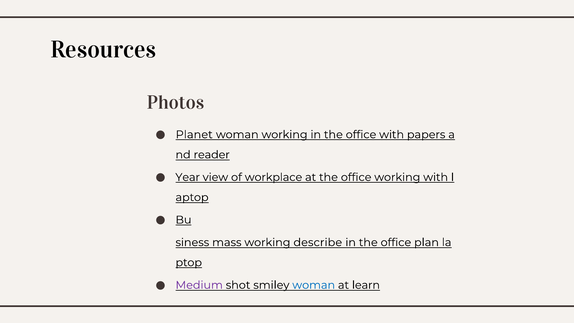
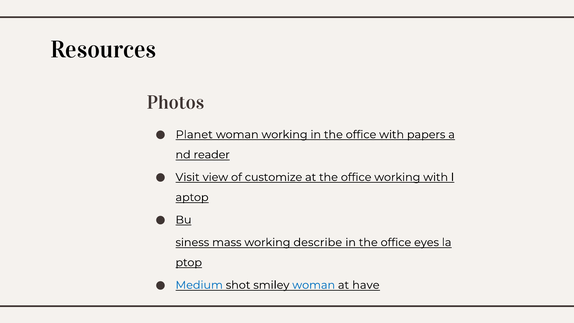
Year: Year -> Visit (188, 177)
workplace: workplace -> customize (274, 177)
plan: plan -> eyes (427, 242)
Medium colour: purple -> blue (199, 285)
learn: learn -> have (366, 285)
